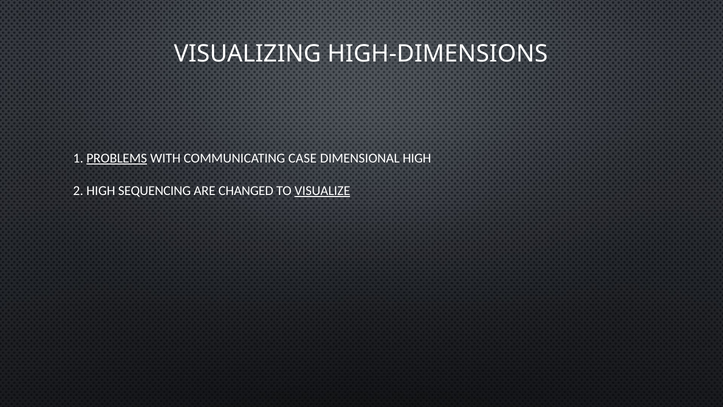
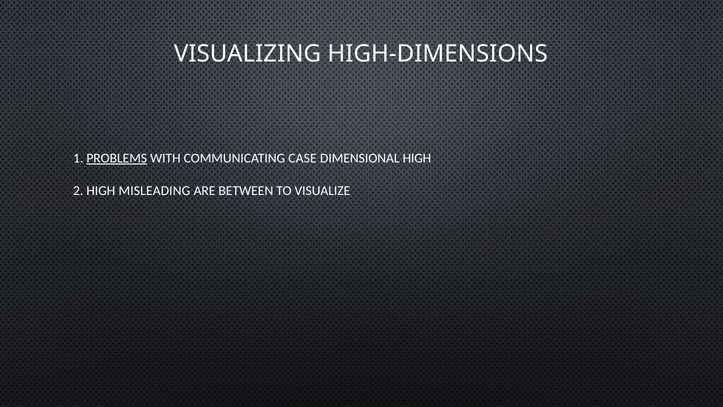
SEQUENCING: SEQUENCING -> MISLEADING (154, 191)
CHANGED: CHANGED -> BETWEEN (246, 191)
VISUALIZE underline: present -> none (322, 191)
